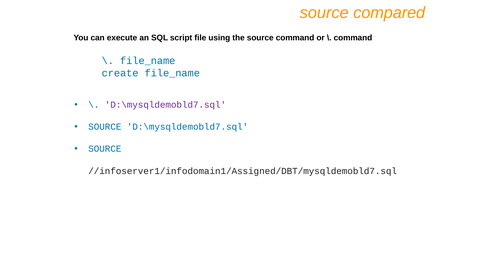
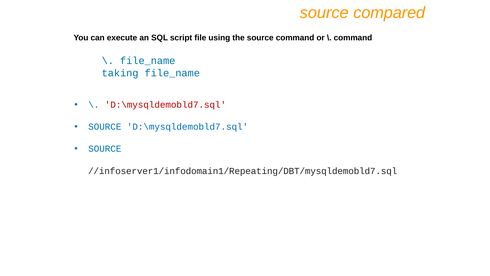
create: create -> taking (120, 73)
D:\mysqldemobld7.sql colour: purple -> red (165, 105)
//infoserver1/infodomain1/Assigned/DBT/mysqldemobld7.sql: //infoserver1/infodomain1/Assigned/DBT/mysqldemobld7.sql -> //infoserver1/infodomain1/Repeating/DBT/mysqldemobld7.sql (243, 171)
